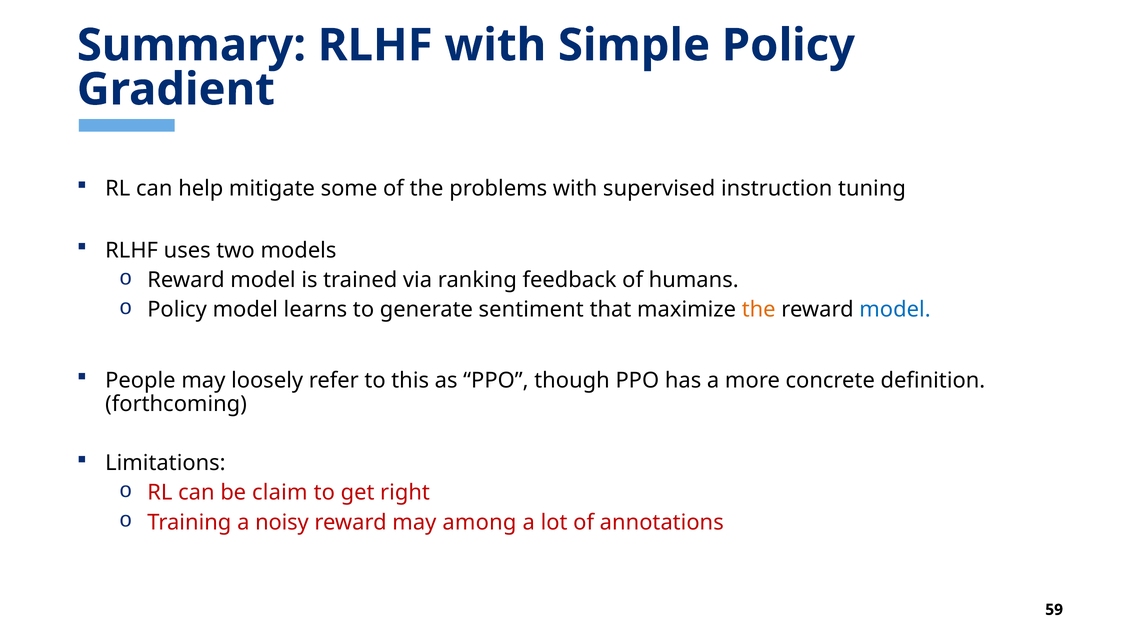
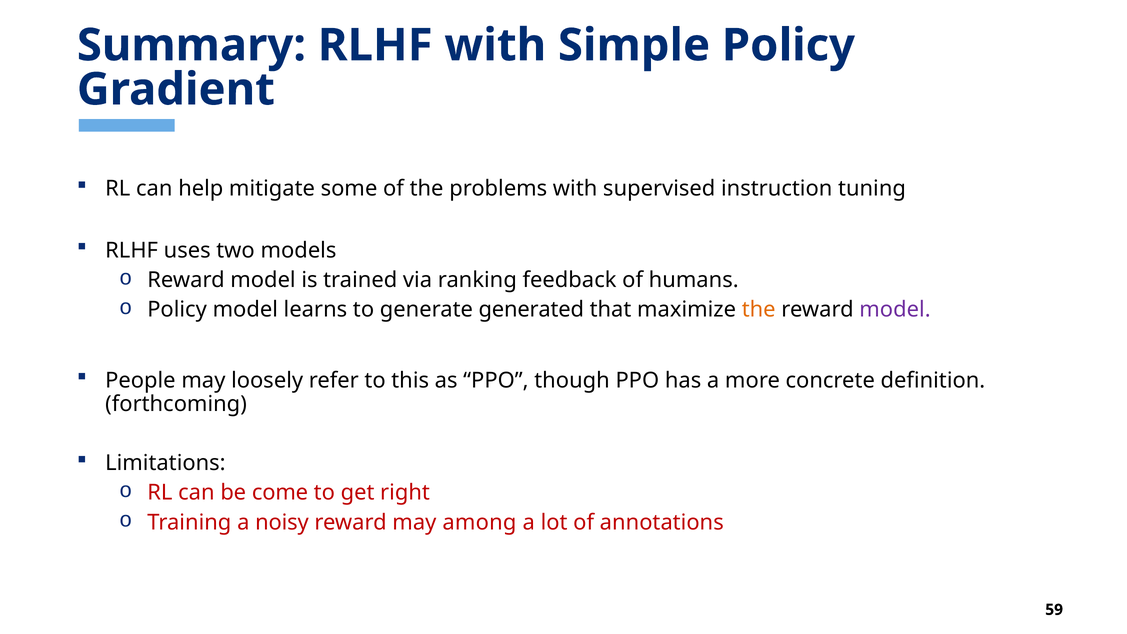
sentiment: sentiment -> generated (531, 310)
model colour: blue -> purple (895, 310)
claim: claim -> come (280, 493)
